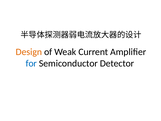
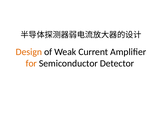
for colour: blue -> orange (31, 63)
